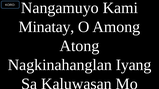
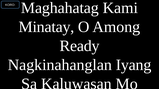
Nangamuyo: Nangamuyo -> Maghahatag (60, 8)
Atong: Atong -> Ready (80, 46)
